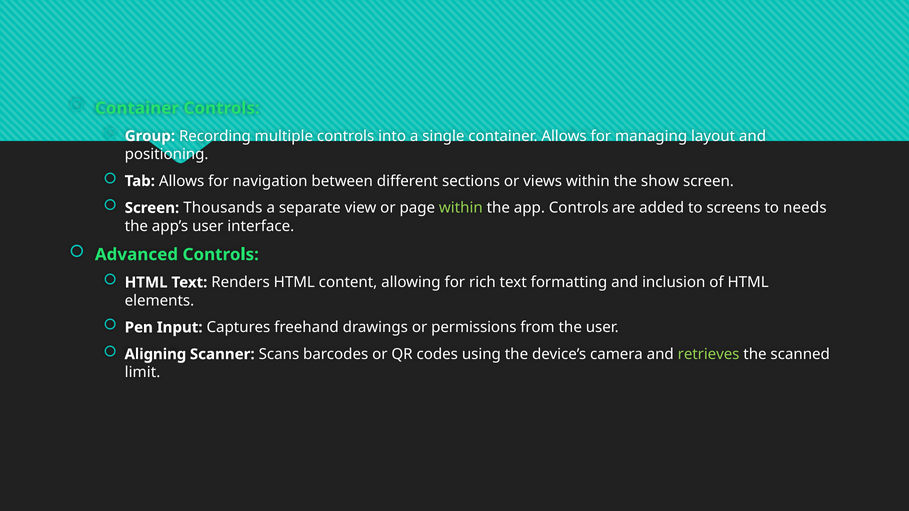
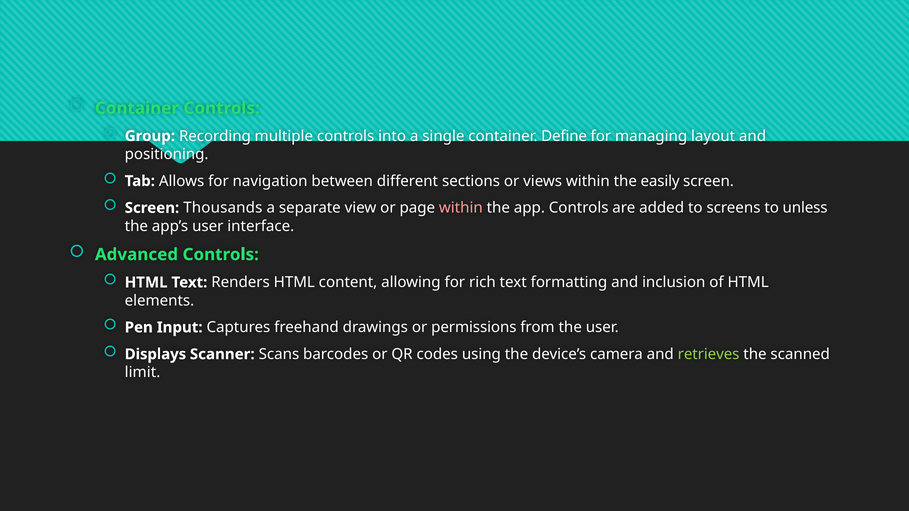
container Allows: Allows -> Define (564, 136)
show: show -> easily (660, 181)
within colour: light green -> pink (461, 208)
needs: needs -> unless (805, 208)
Aligning: Aligning -> Displays (155, 354)
